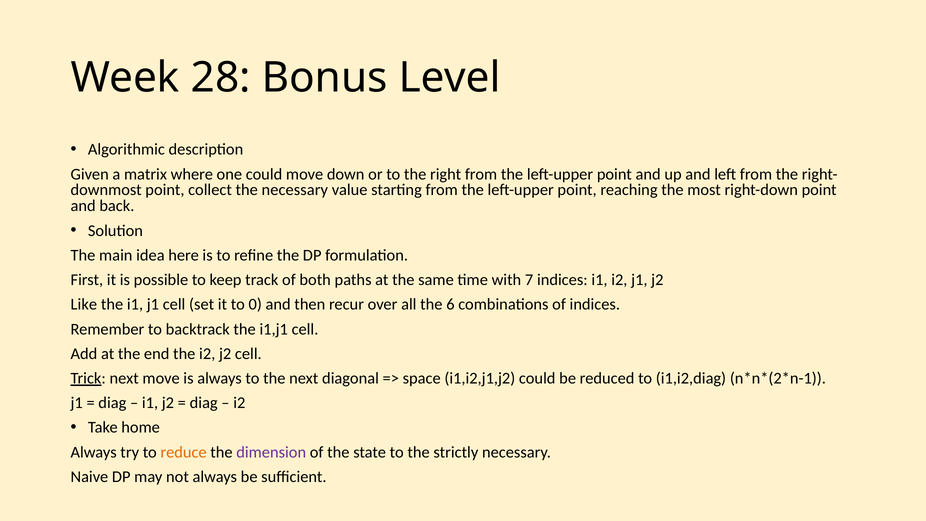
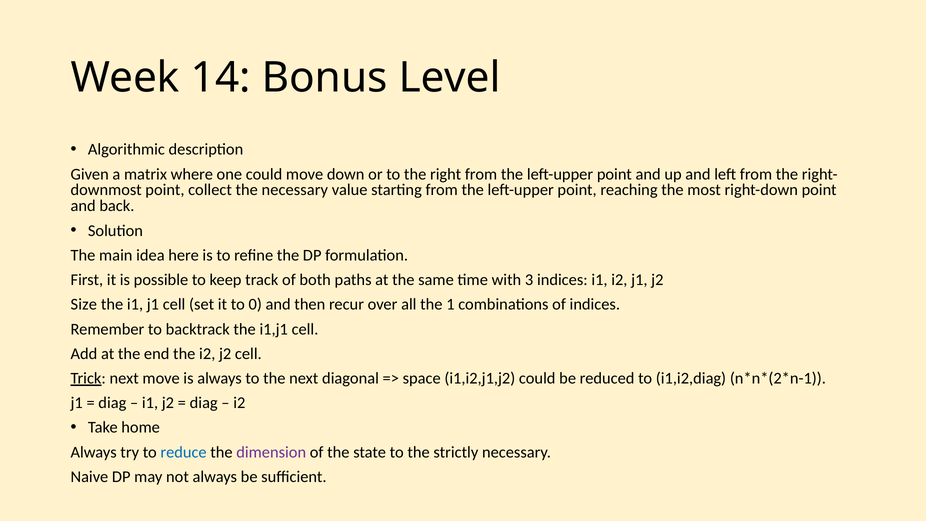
28: 28 -> 14 (221, 78)
7: 7 -> 3 (529, 280)
Like: Like -> Size (84, 304)
6: 6 -> 1 (450, 304)
reduce colour: orange -> blue (184, 452)
